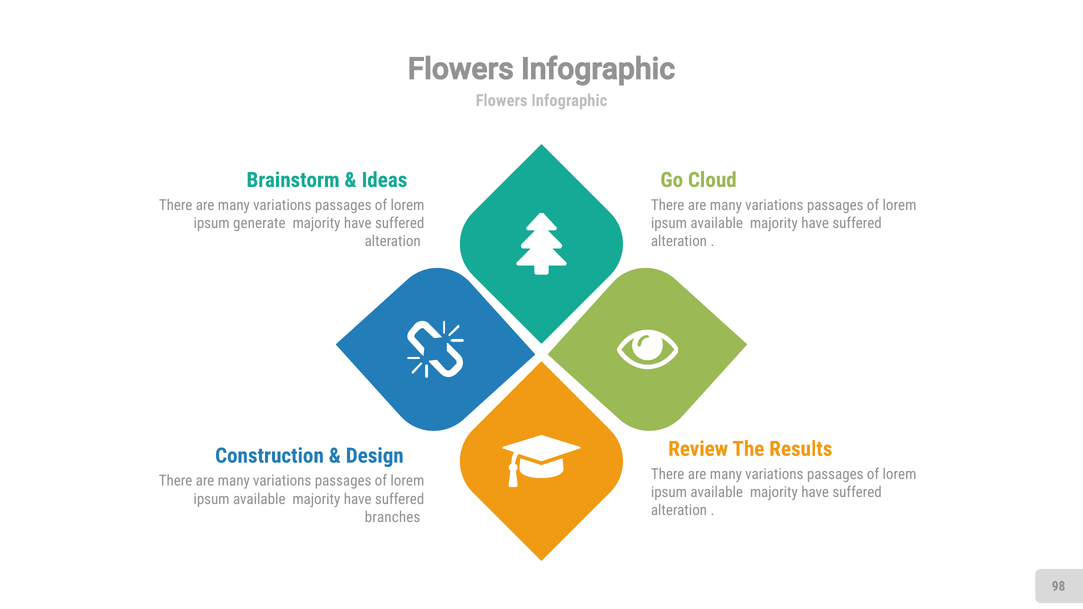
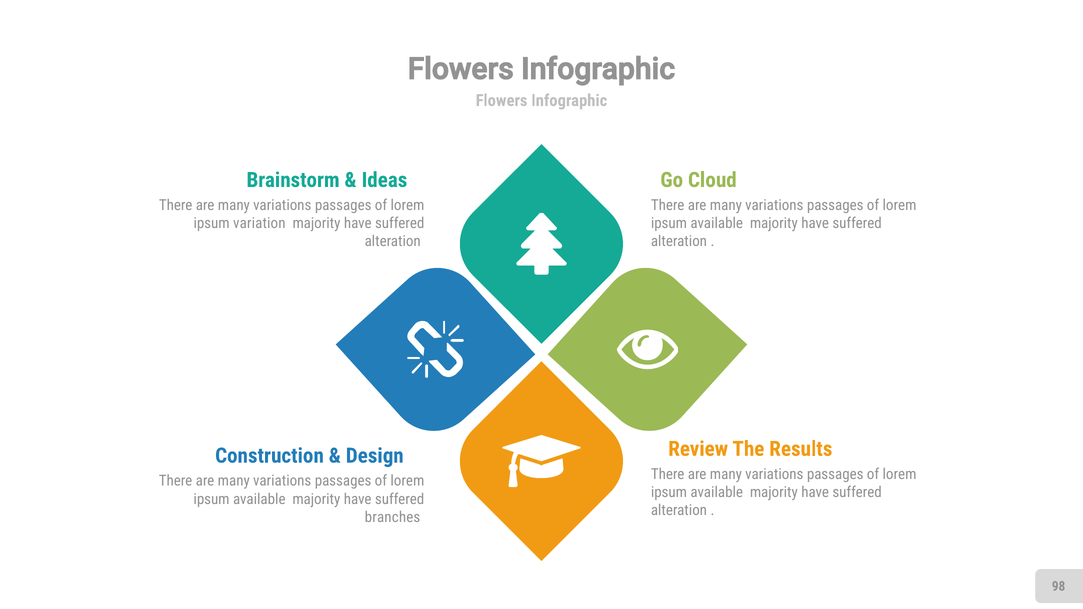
generate: generate -> variation (259, 223)
